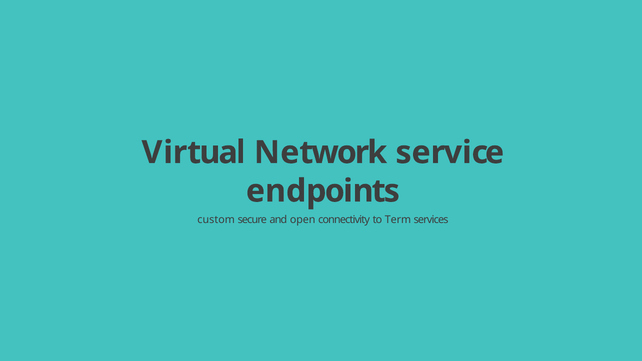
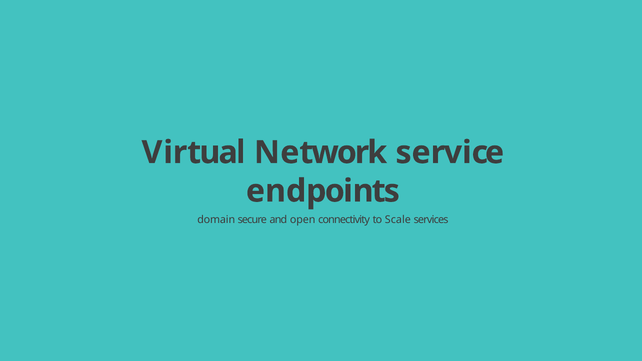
custom: custom -> domain (216, 220)
Term: Term -> Scale (398, 220)
